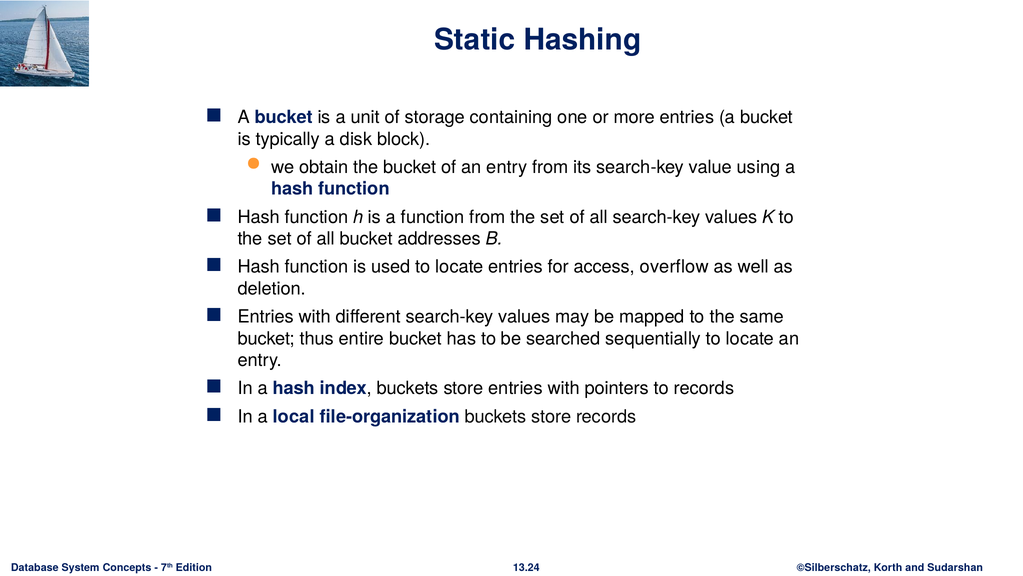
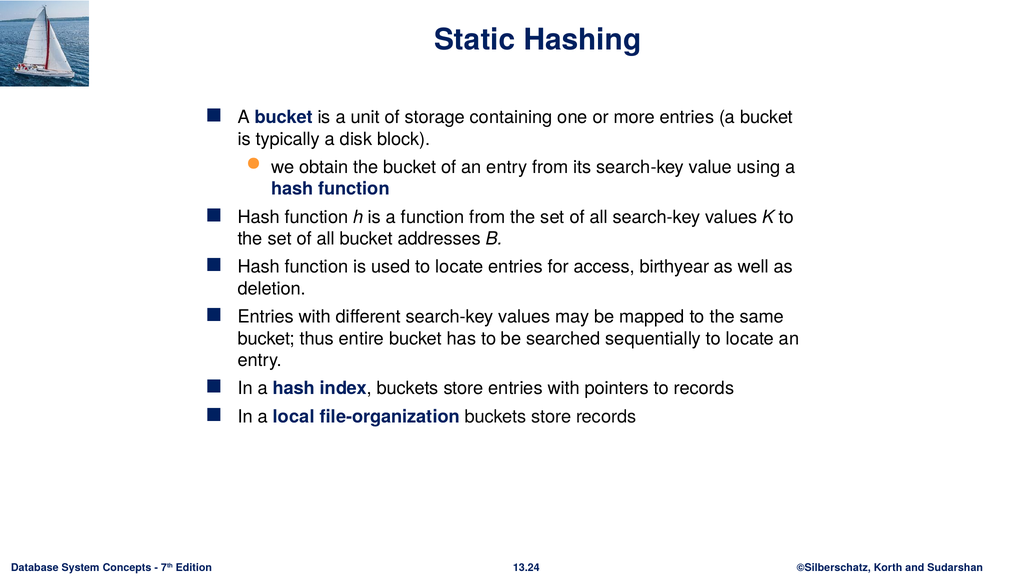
overflow: overflow -> birthyear (674, 267)
